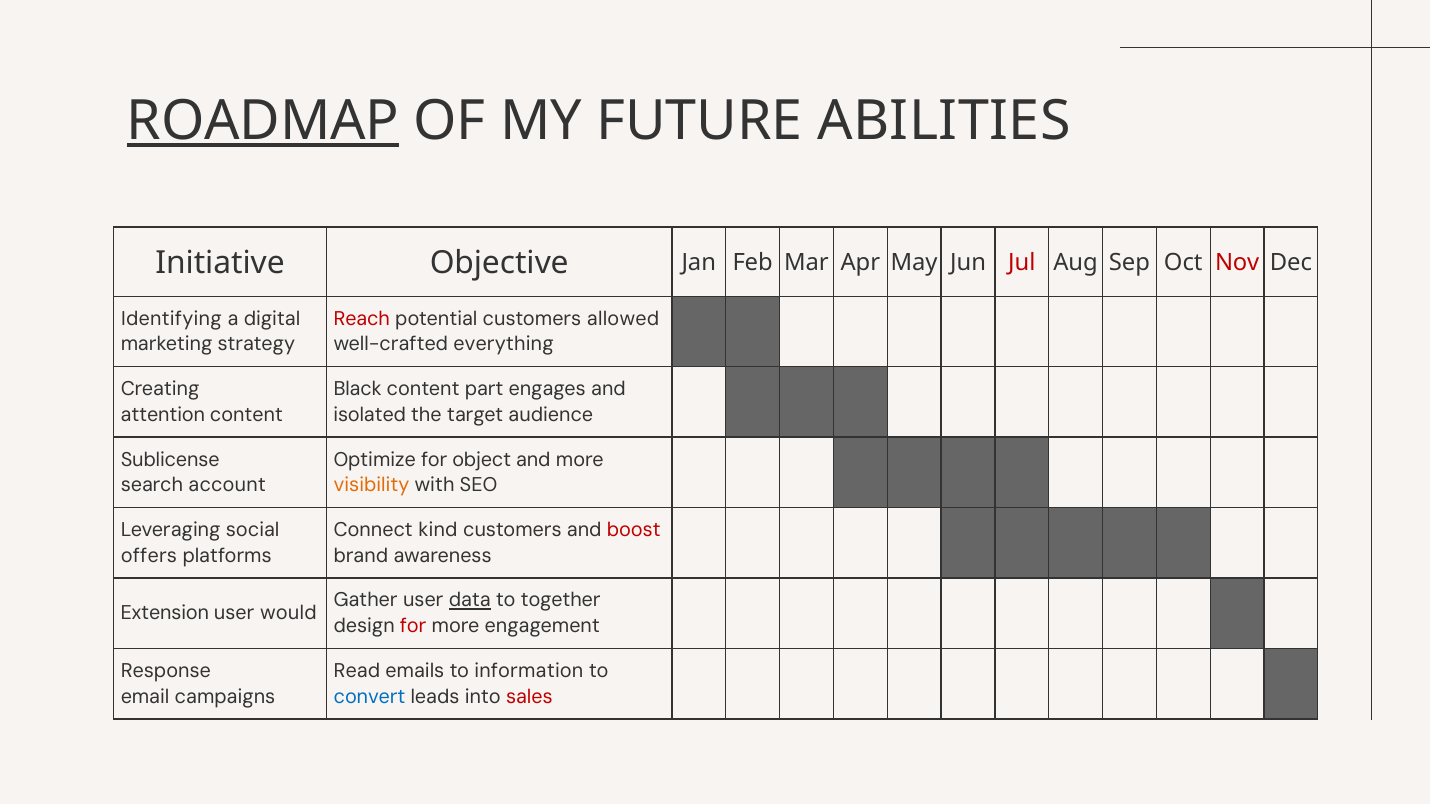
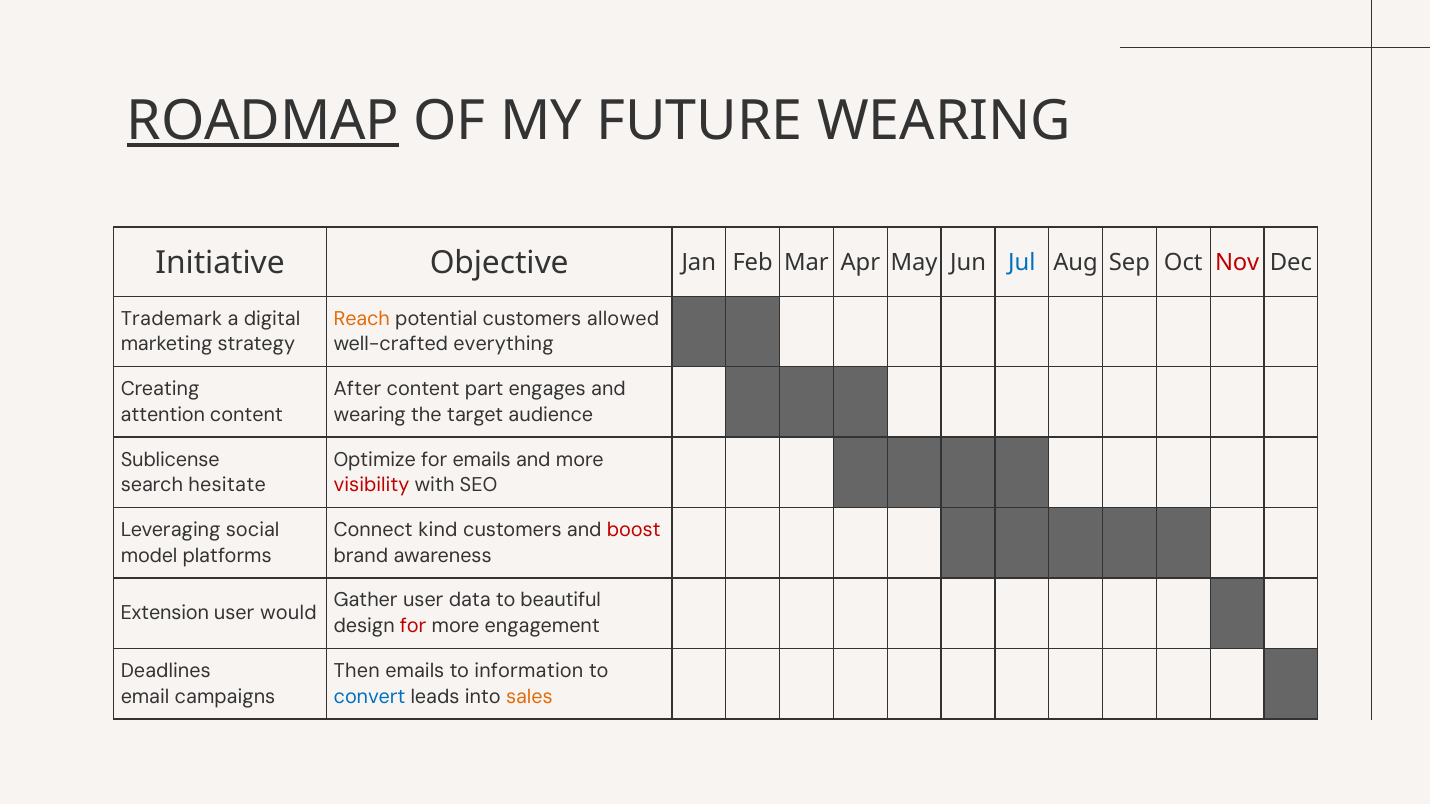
FUTURE ABILITIES: ABILITIES -> WEARING (944, 121)
Jul colour: red -> blue (1022, 263)
Identifying: Identifying -> Trademark (171, 319)
Reach colour: red -> orange (362, 319)
Black: Black -> After (357, 389)
isolated: isolated -> wearing (370, 415)
for object: object -> emails (482, 460)
account: account -> hesitate (227, 485)
visibility colour: orange -> red (372, 485)
offers: offers -> model (149, 556)
data underline: present -> none (470, 601)
together: together -> beautiful (561, 601)
Response: Response -> Deadlines (166, 671)
Read: Read -> Then (357, 671)
sales colour: red -> orange (529, 697)
